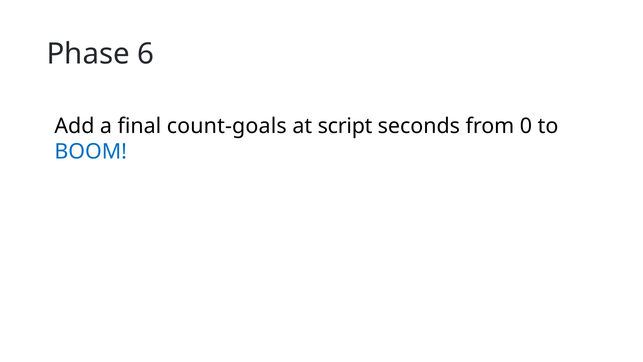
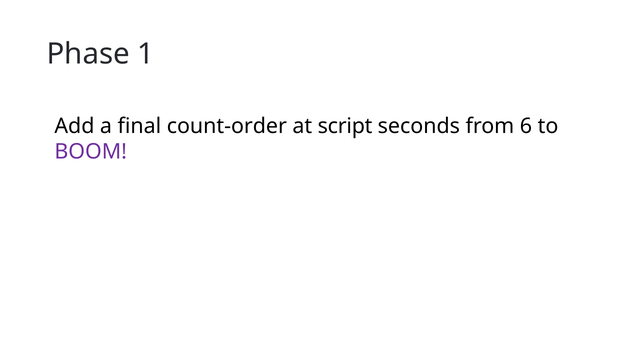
6: 6 -> 1 (146, 54)
count-goals: count-goals -> count-order (227, 126)
0: 0 -> 6 (526, 126)
BOOM colour: blue -> purple (91, 152)
